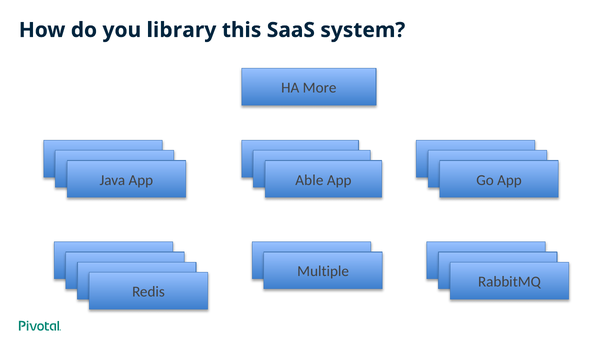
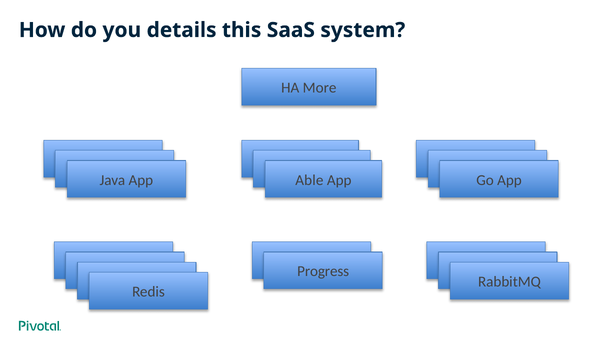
library: library -> details (182, 30)
Multiple: Multiple -> Progress (323, 271)
